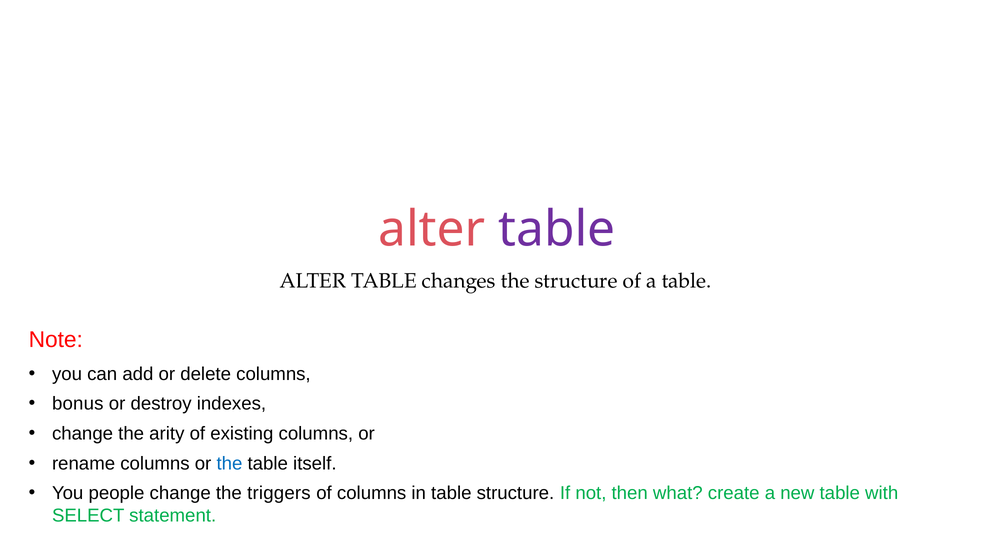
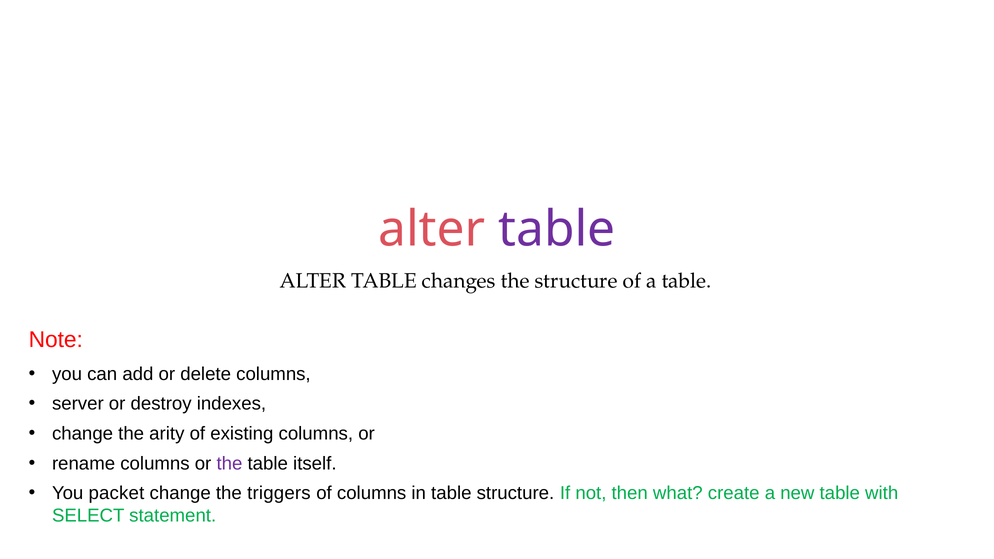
bonus: bonus -> server (78, 404)
the colour: blue -> purple (229, 464)
people: people -> packet (116, 493)
